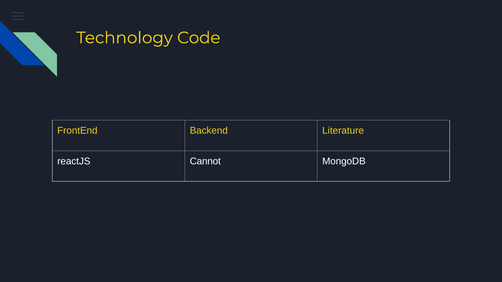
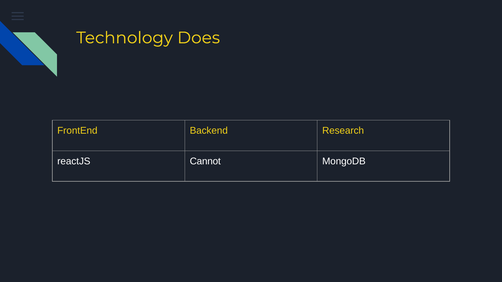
Code: Code -> Does (199, 38)
Literature: Literature -> Research (343, 131)
